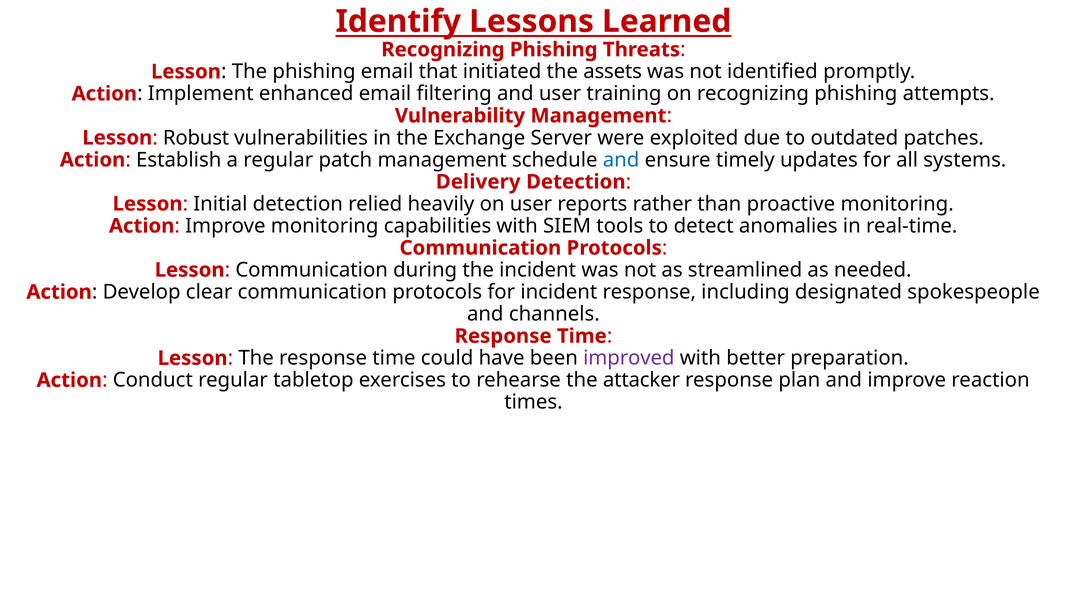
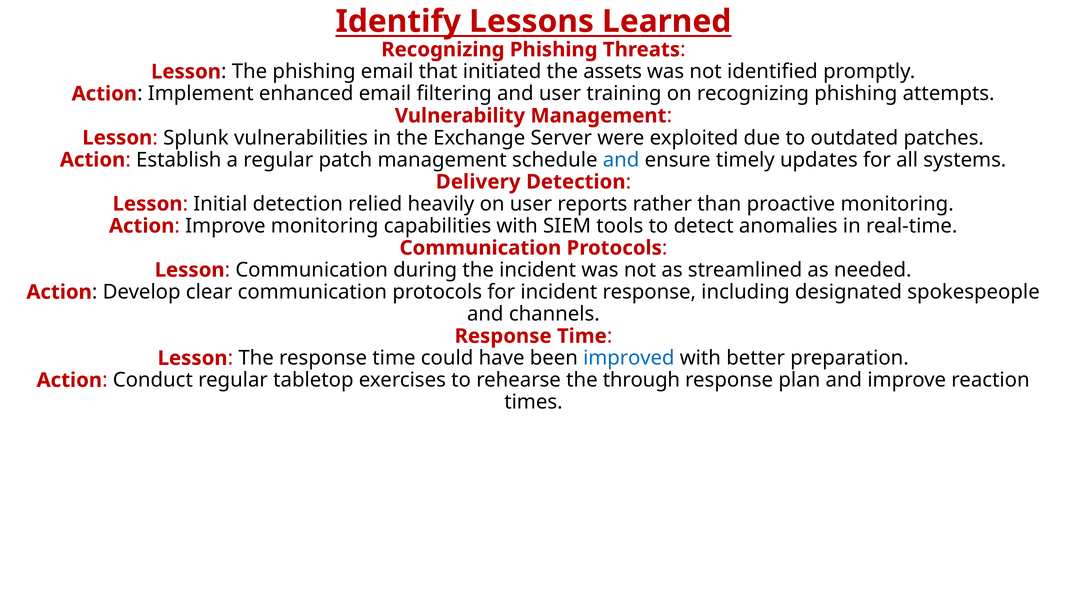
Robust: Robust -> Splunk (196, 138)
improved colour: purple -> blue (629, 358)
attacker: attacker -> through (641, 380)
